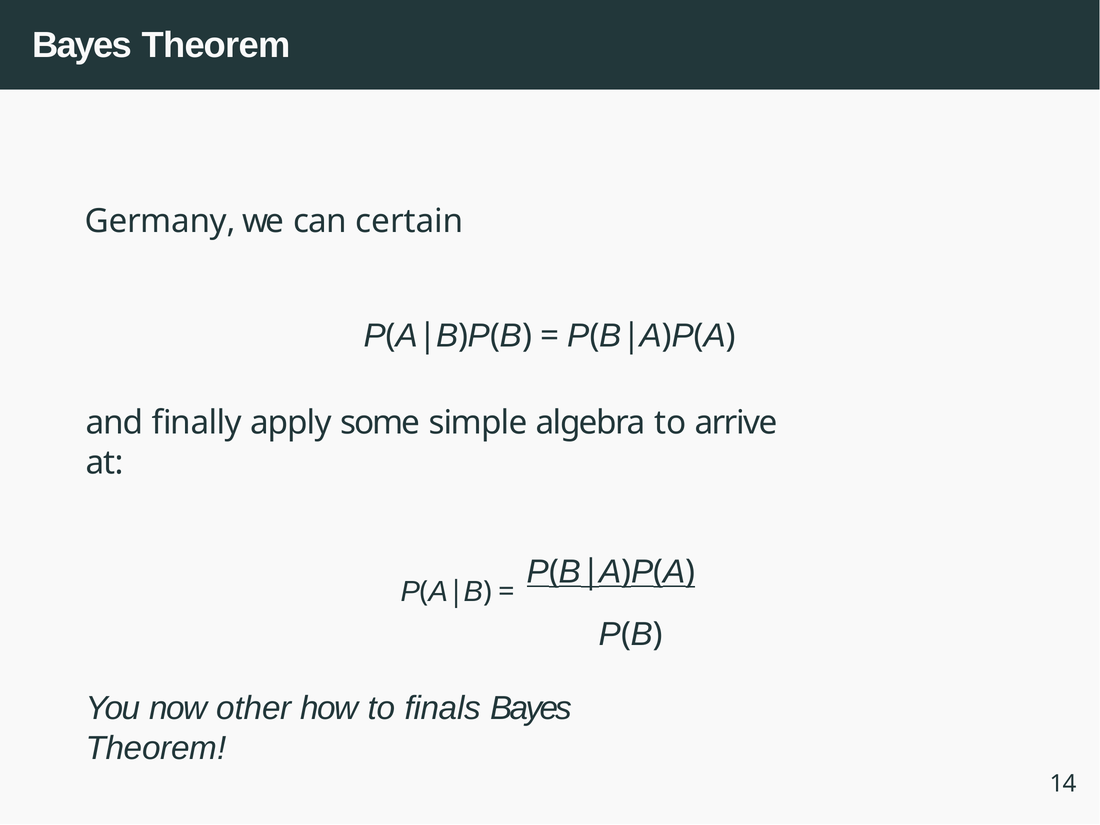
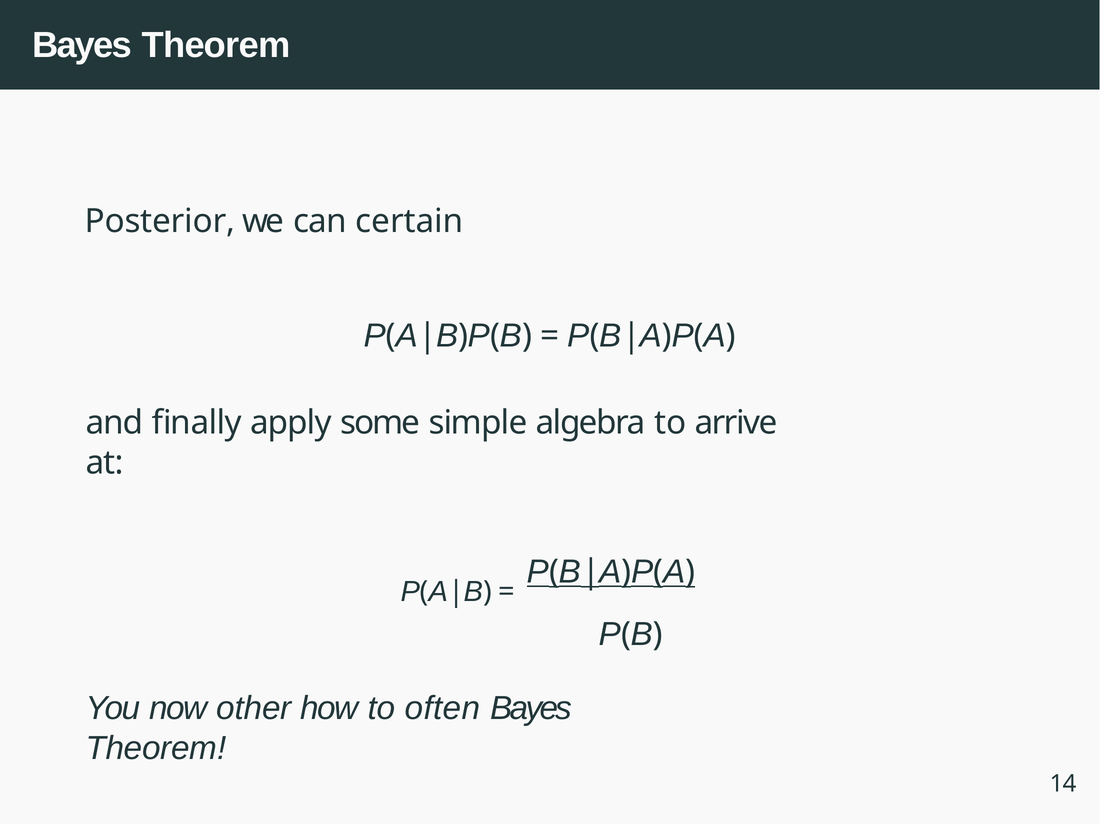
Germany: Germany -> Posterior (160, 221)
finals: finals -> often (443, 709)
